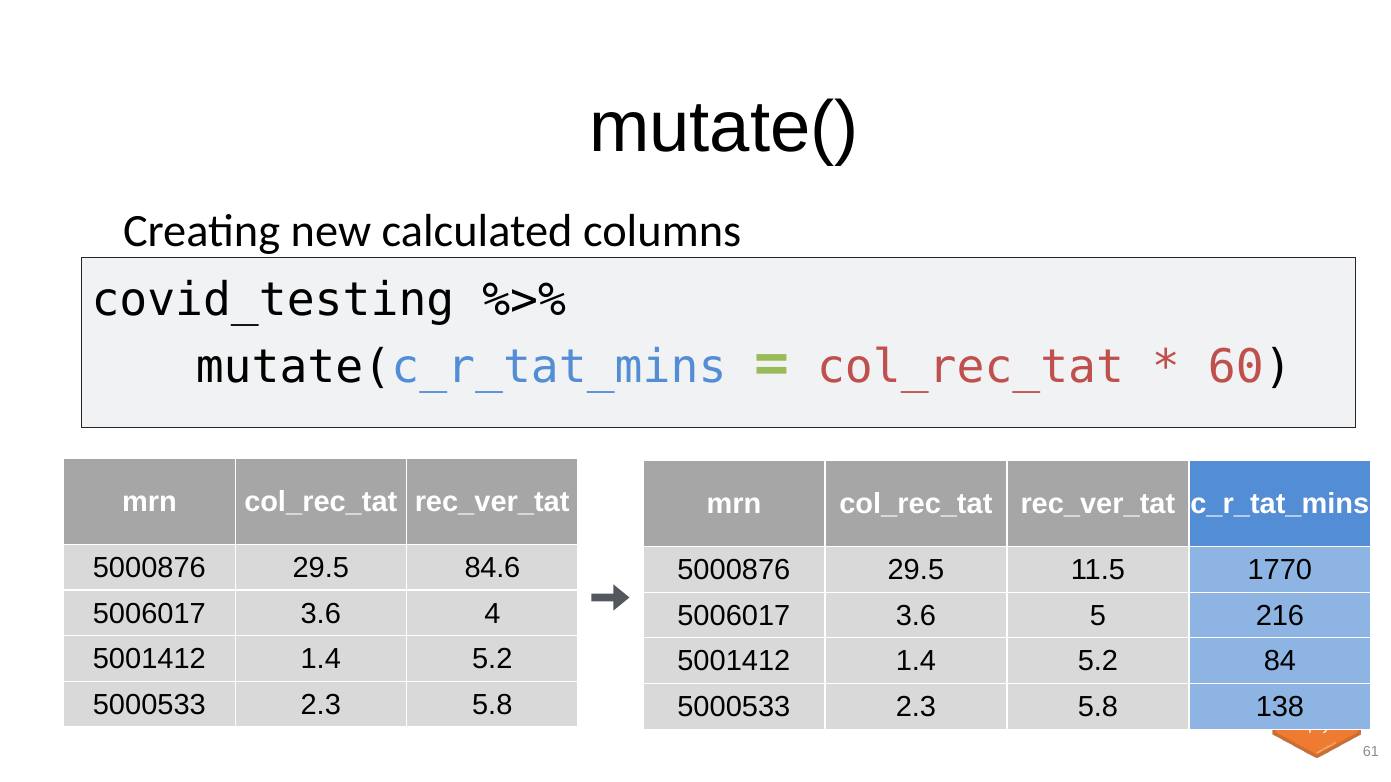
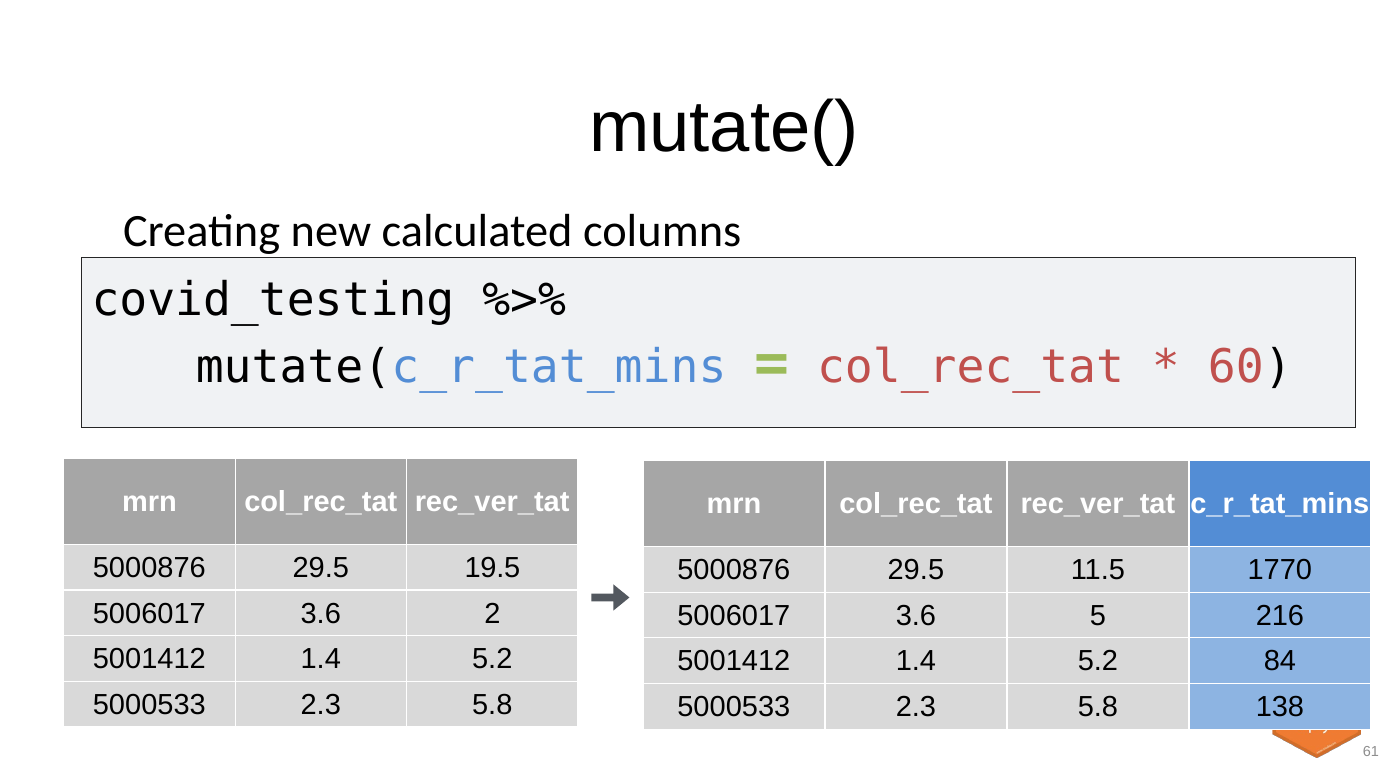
84.6: 84.6 -> 19.5 (492, 568)
4: 4 -> 2 (492, 614)
